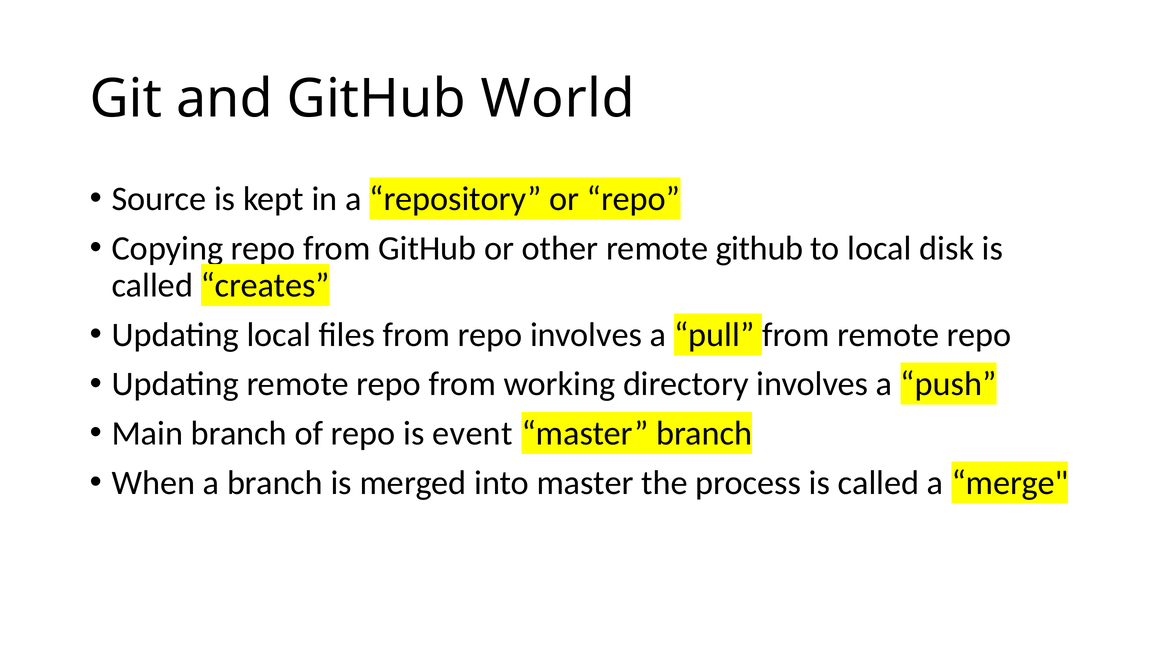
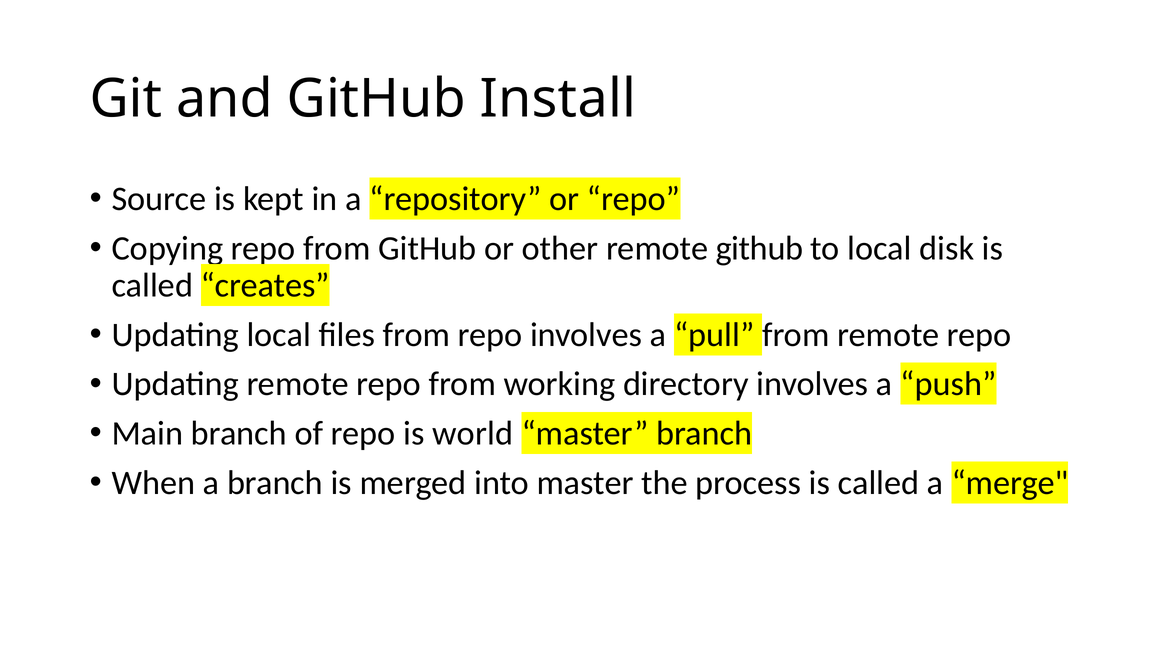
World: World -> Install (558, 99)
event: event -> world (473, 433)
